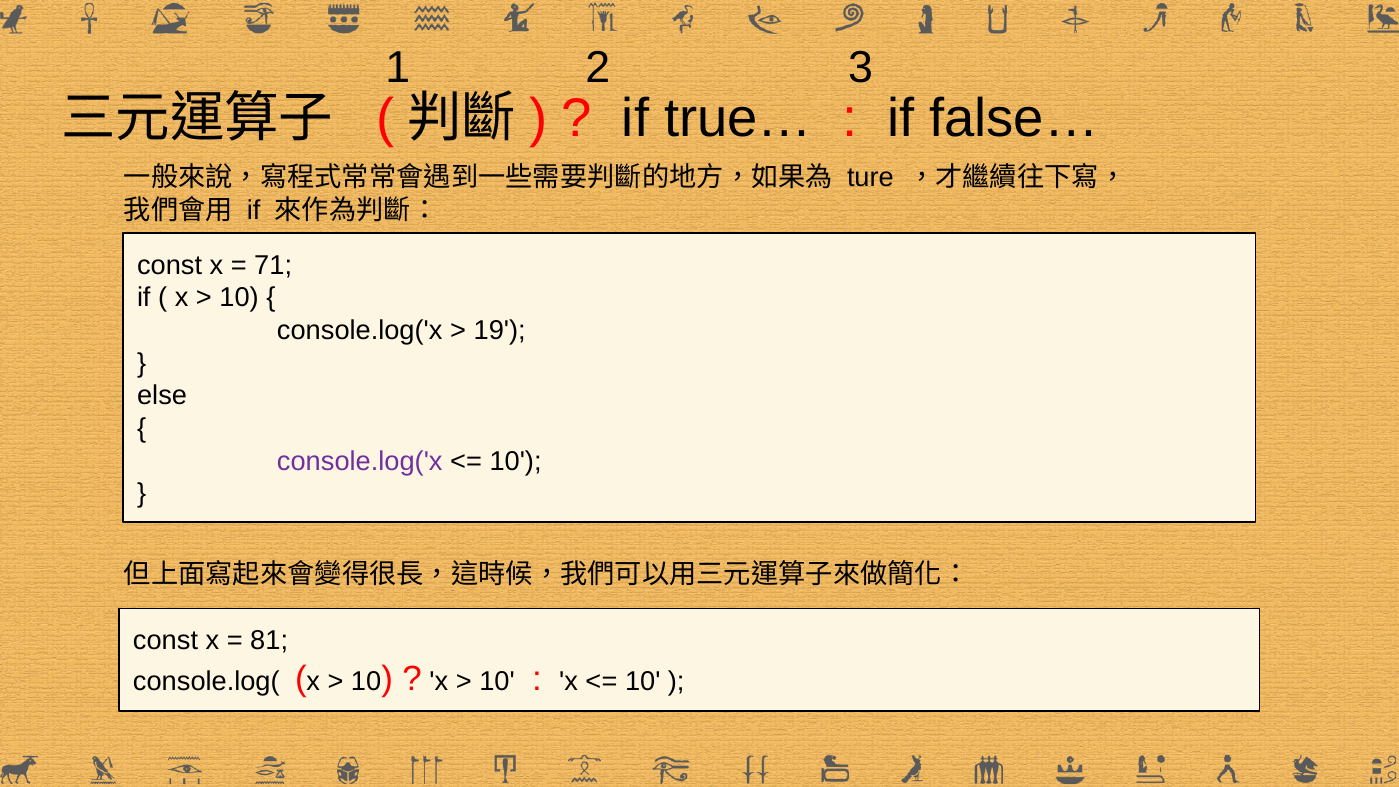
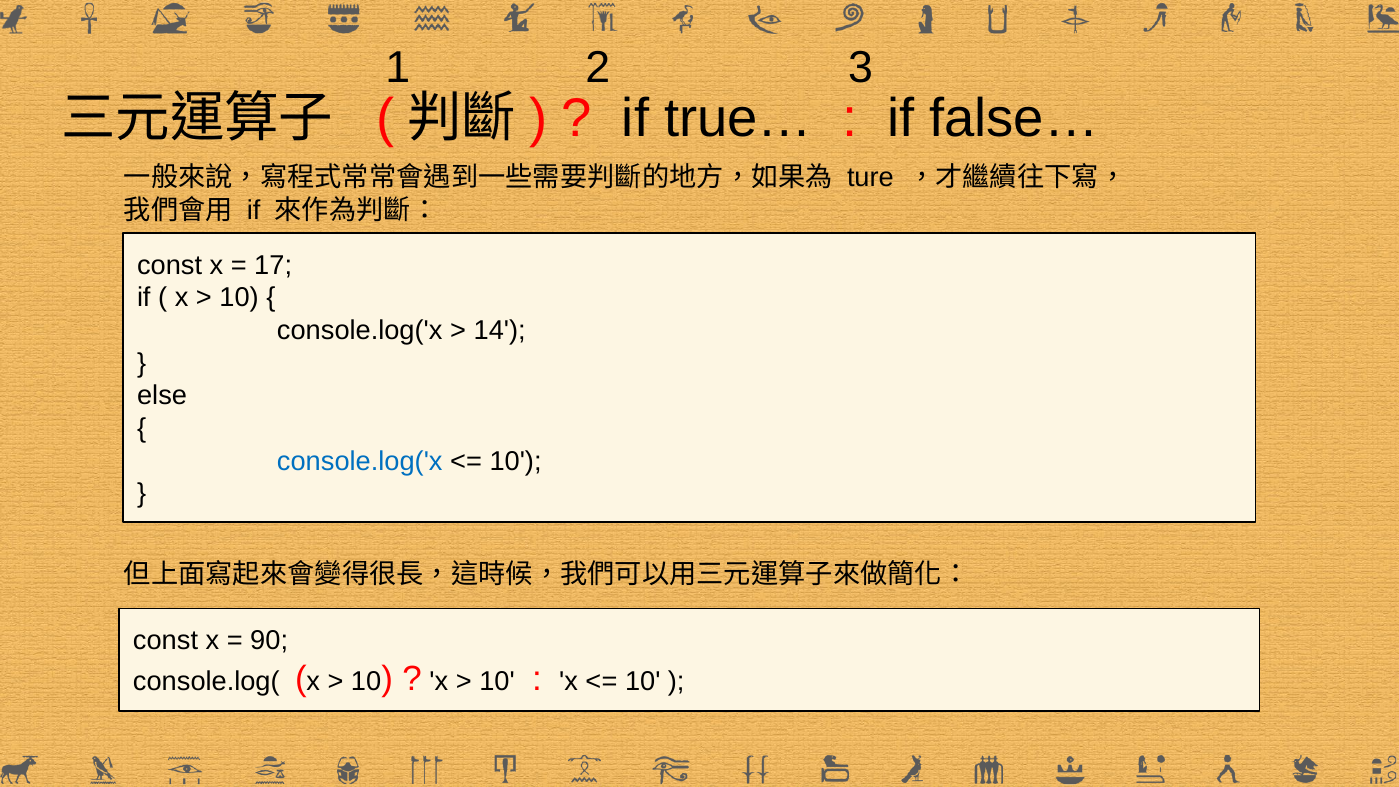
71: 71 -> 17 (273, 265)
19: 19 -> 14 (500, 330)
console.log('x colour: purple -> blue (360, 461)
81: 81 -> 90 (269, 641)
